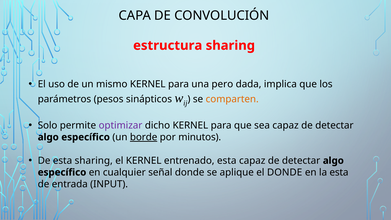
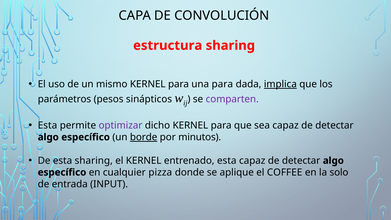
una pero: pero -> para (222, 84)
implica underline: none -> present (280, 84)
comparten colour: orange -> purple (232, 99)
Solo: Solo -> Esta (47, 125)
señal: señal -> pizza (160, 172)
el DONDE: DONDE -> COFFEE (285, 172)
la esta: esta -> solo (339, 172)
